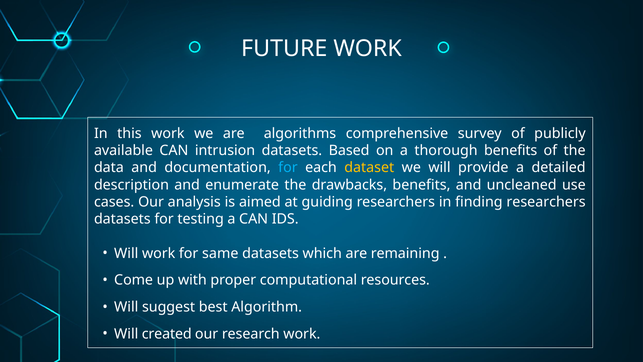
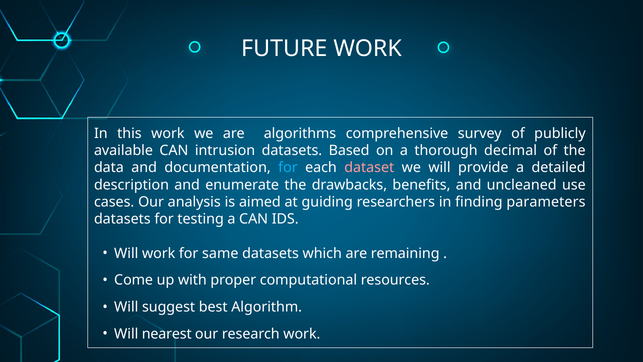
thorough benefits: benefits -> decimal (511, 150)
dataset colour: yellow -> pink (369, 168)
finding researchers: researchers -> parameters (546, 202)
created: created -> nearest (167, 334)
